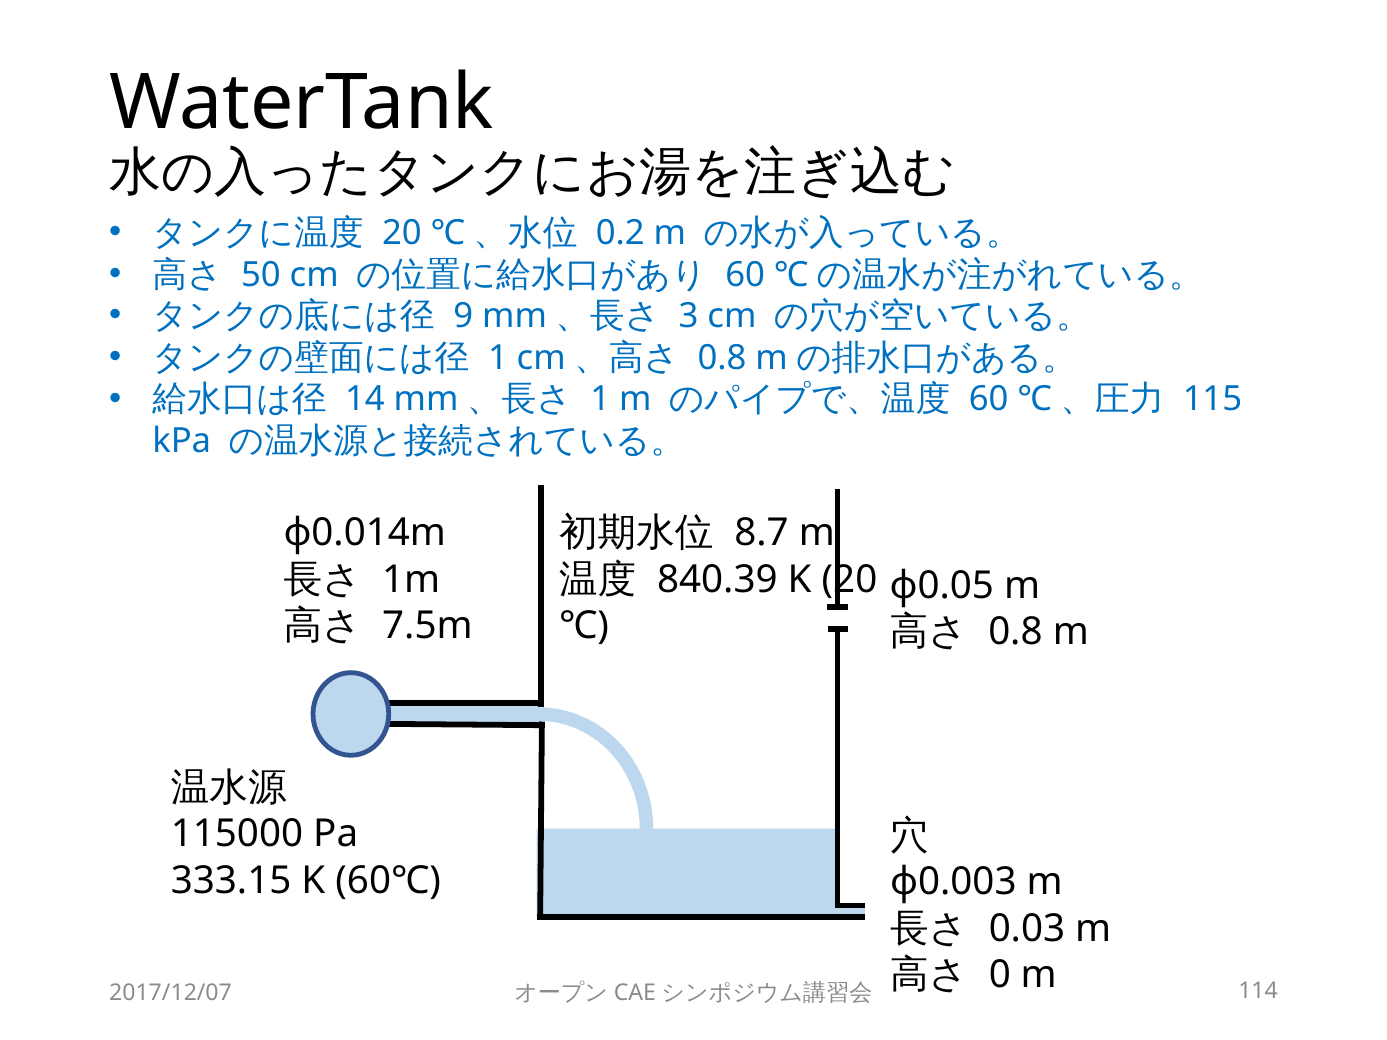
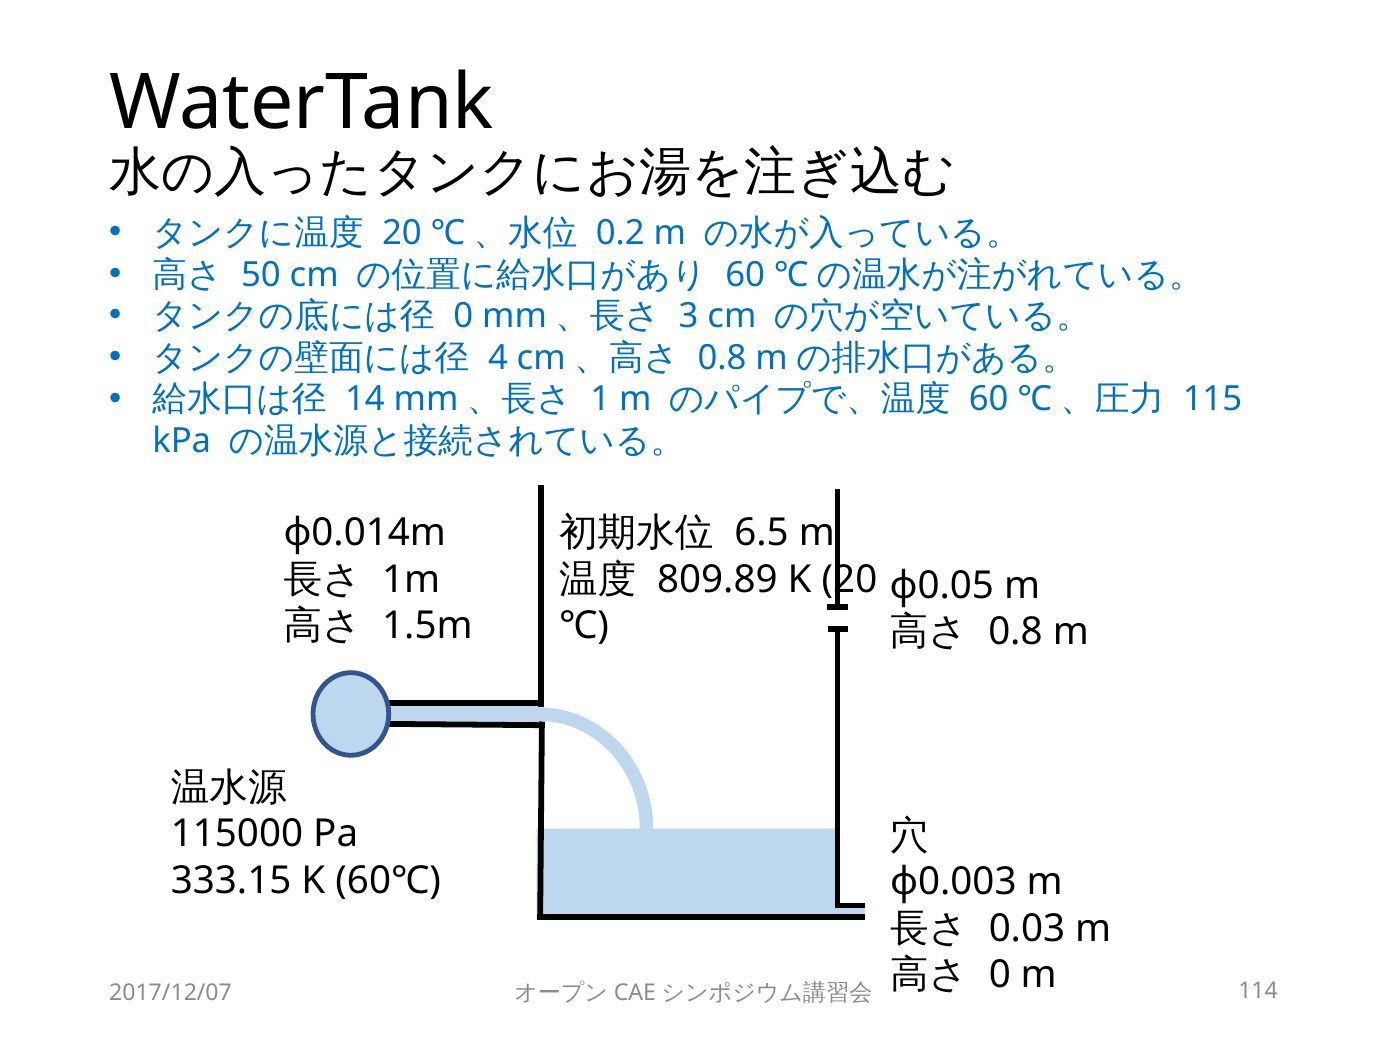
9: 9 -> 0 (463, 316)
1: 1 -> 4 (498, 358)
8.7: 8.7 -> 6.5 (762, 533)
840.39: 840.39 -> 809.89 (717, 579)
7.5m: 7.5m -> 1.5m (427, 626)
